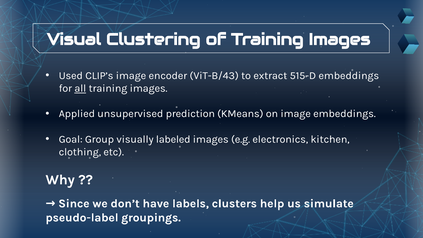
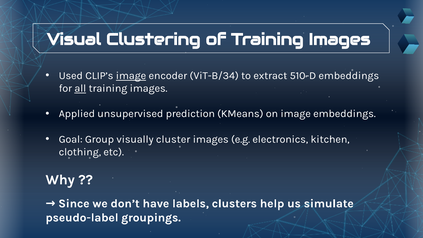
image underline: none -> present (131, 76)
ViT-B/43: ViT-B/43 -> ViT-B/34 (214, 76)
515-D: 515-D -> 510-D (303, 76)
labeled: labeled -> cluster (173, 139)
